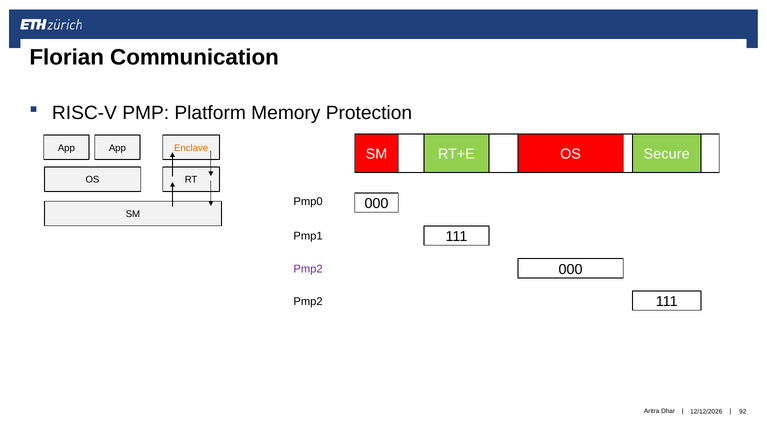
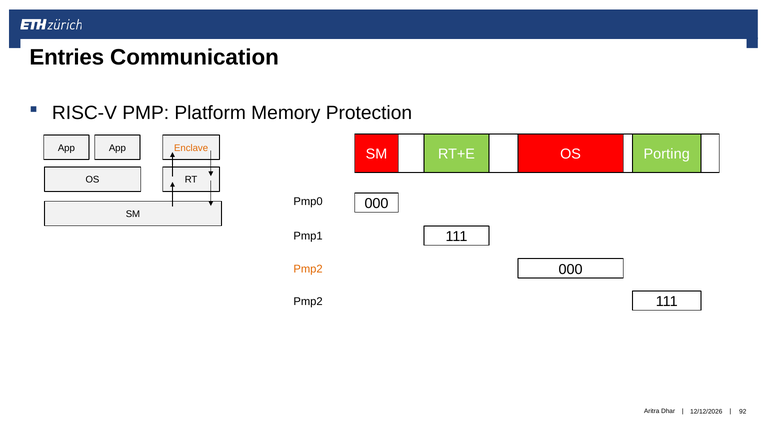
Florian: Florian -> Entries (67, 57)
Secure: Secure -> Porting (667, 154)
Pmp2 colour: purple -> orange (308, 269)
